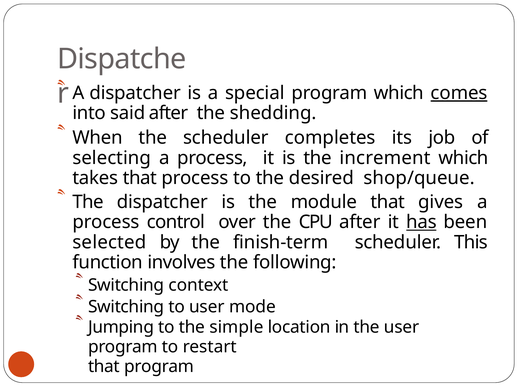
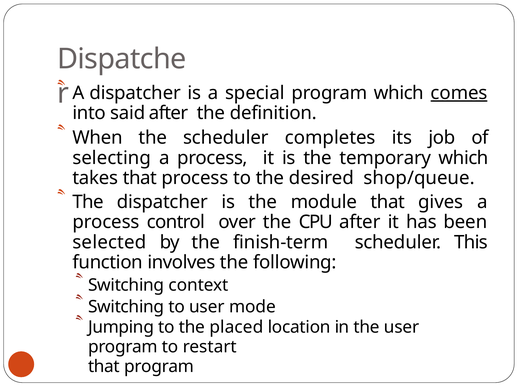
shedding: shedding -> definition (273, 113)
increment: increment -> temporary (385, 158)
has underline: present -> none (421, 222)
simple: simple -> placed (236, 328)
